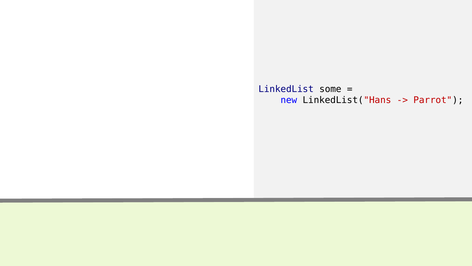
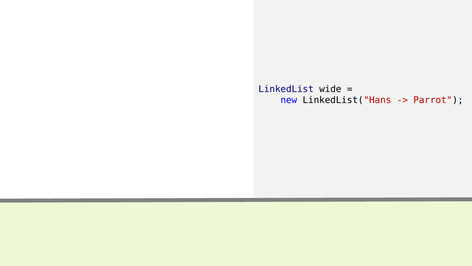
some: some -> wide (330, 89)
